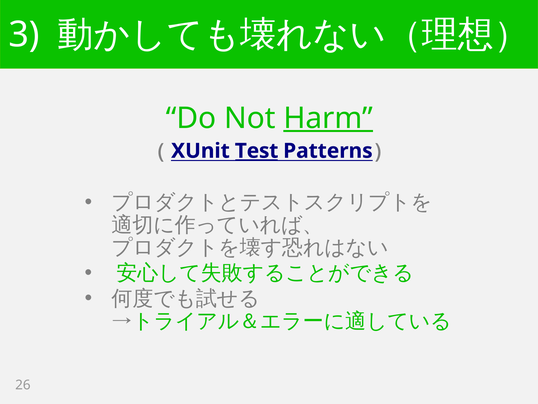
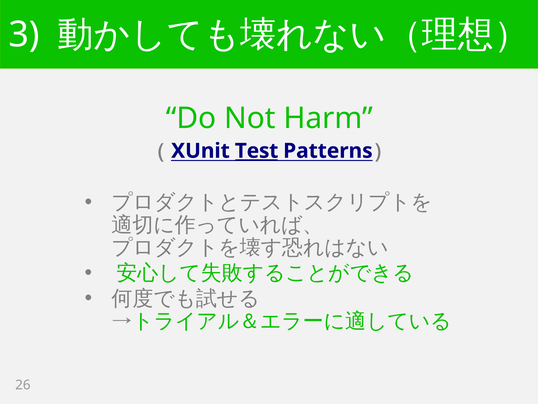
Harm underline: present -> none (328, 118)
